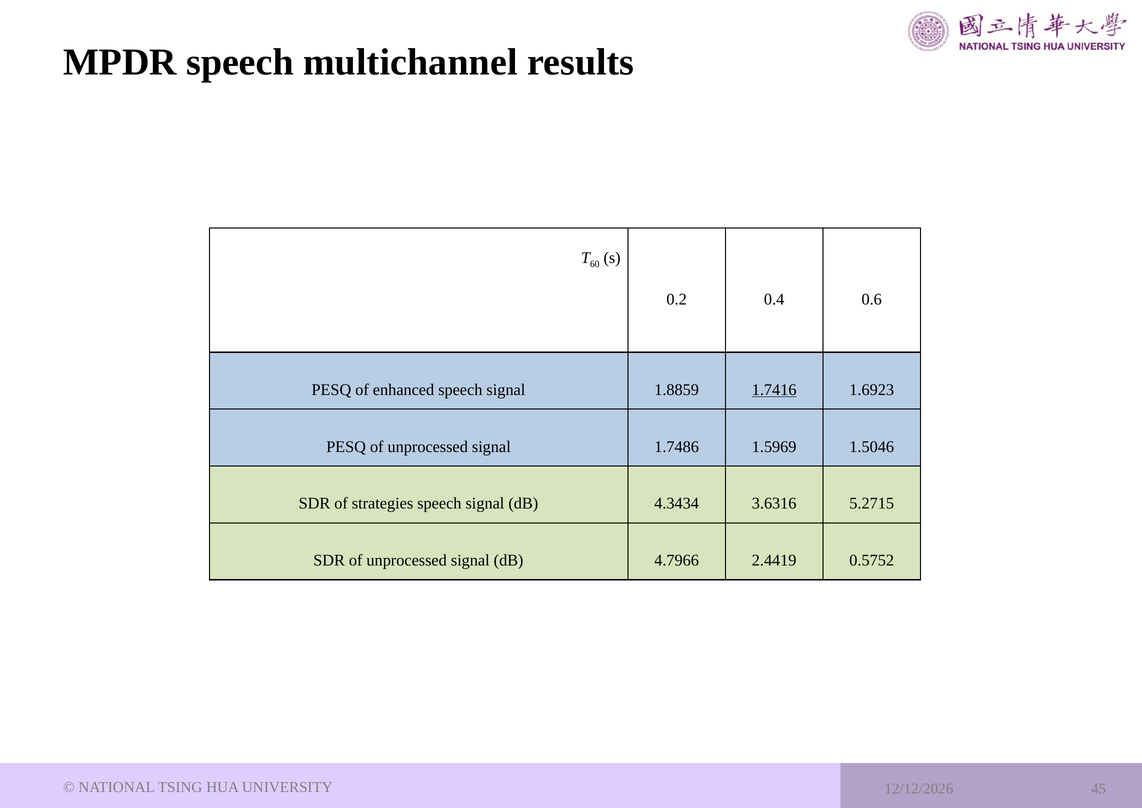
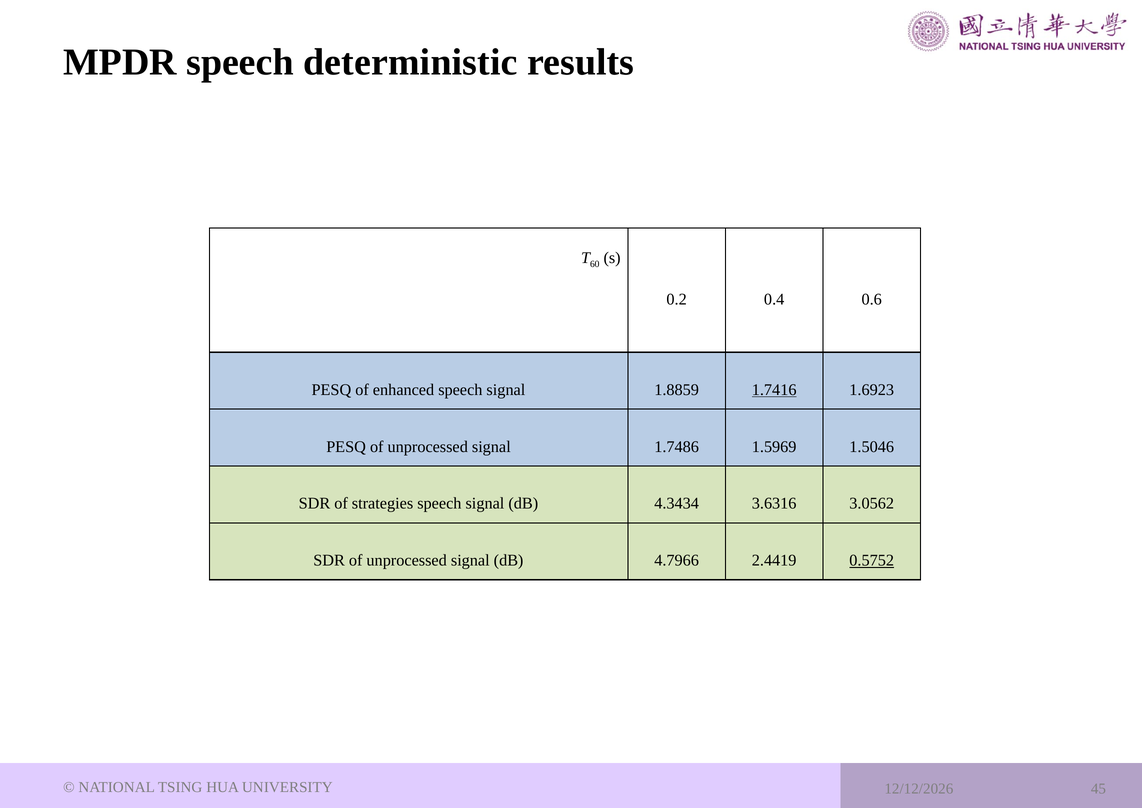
multichannel: multichannel -> deterministic (410, 62)
5.2715: 5.2715 -> 3.0562 (872, 503)
0.5752 underline: none -> present (872, 560)
